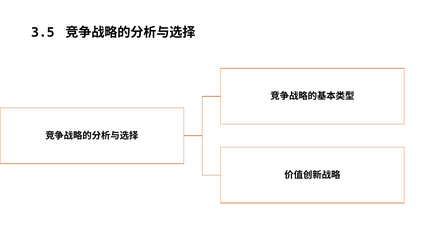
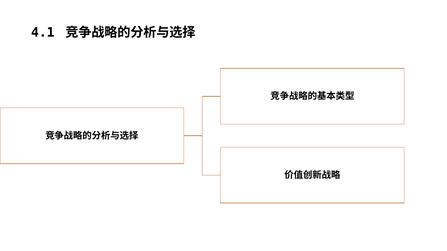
3.5: 3.5 -> 4.1 (43, 33)
